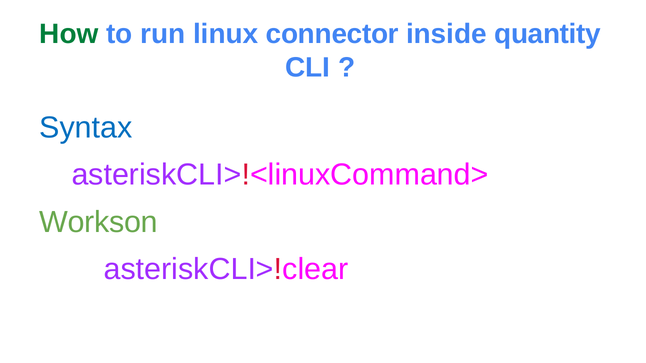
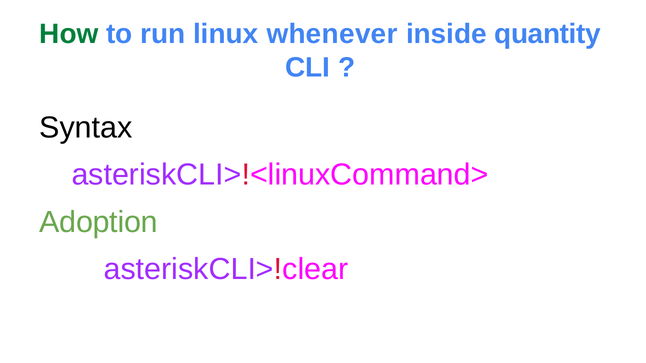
connector: connector -> whenever (332, 34)
Syntax colour: blue -> black (86, 128)
Workson: Workson -> Adoption (99, 222)
